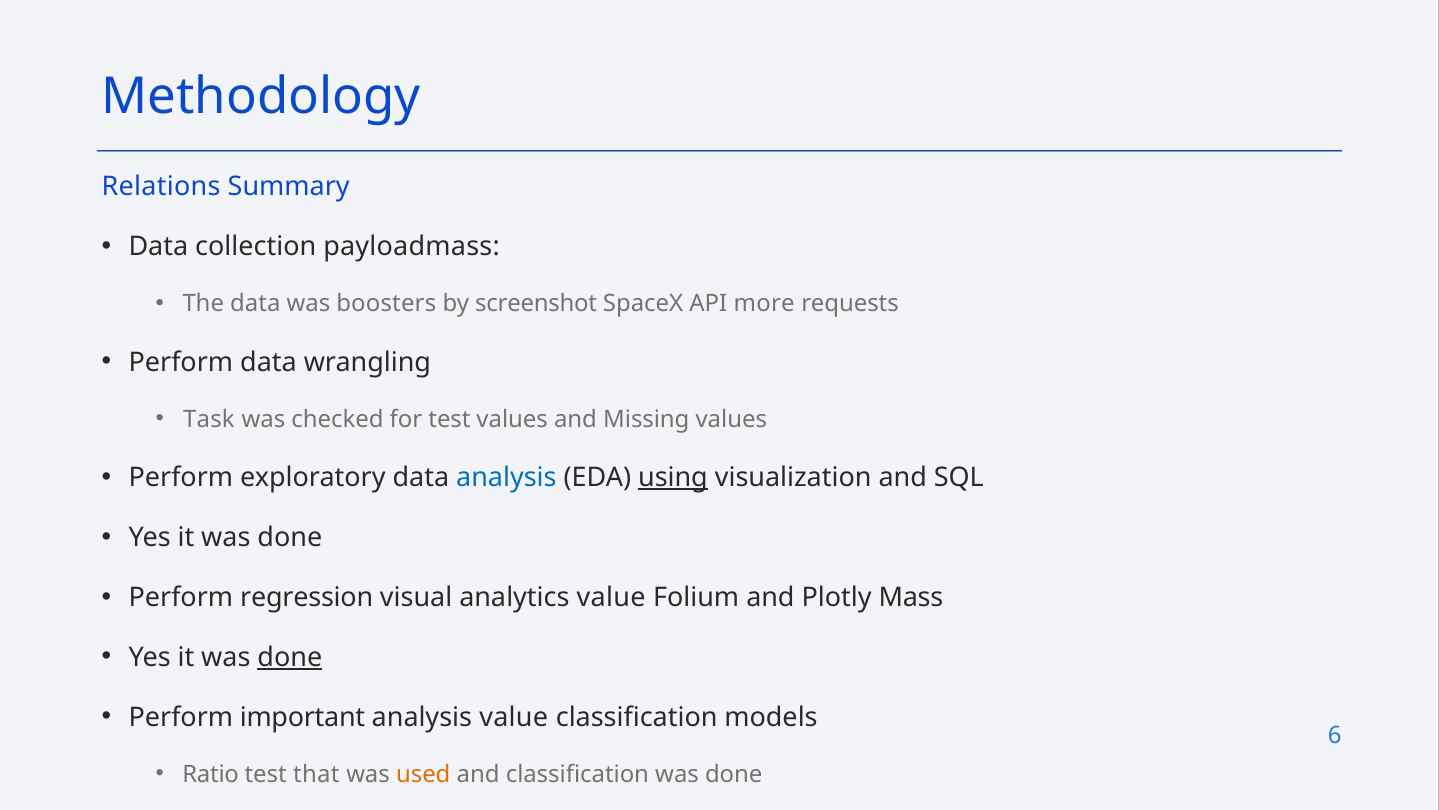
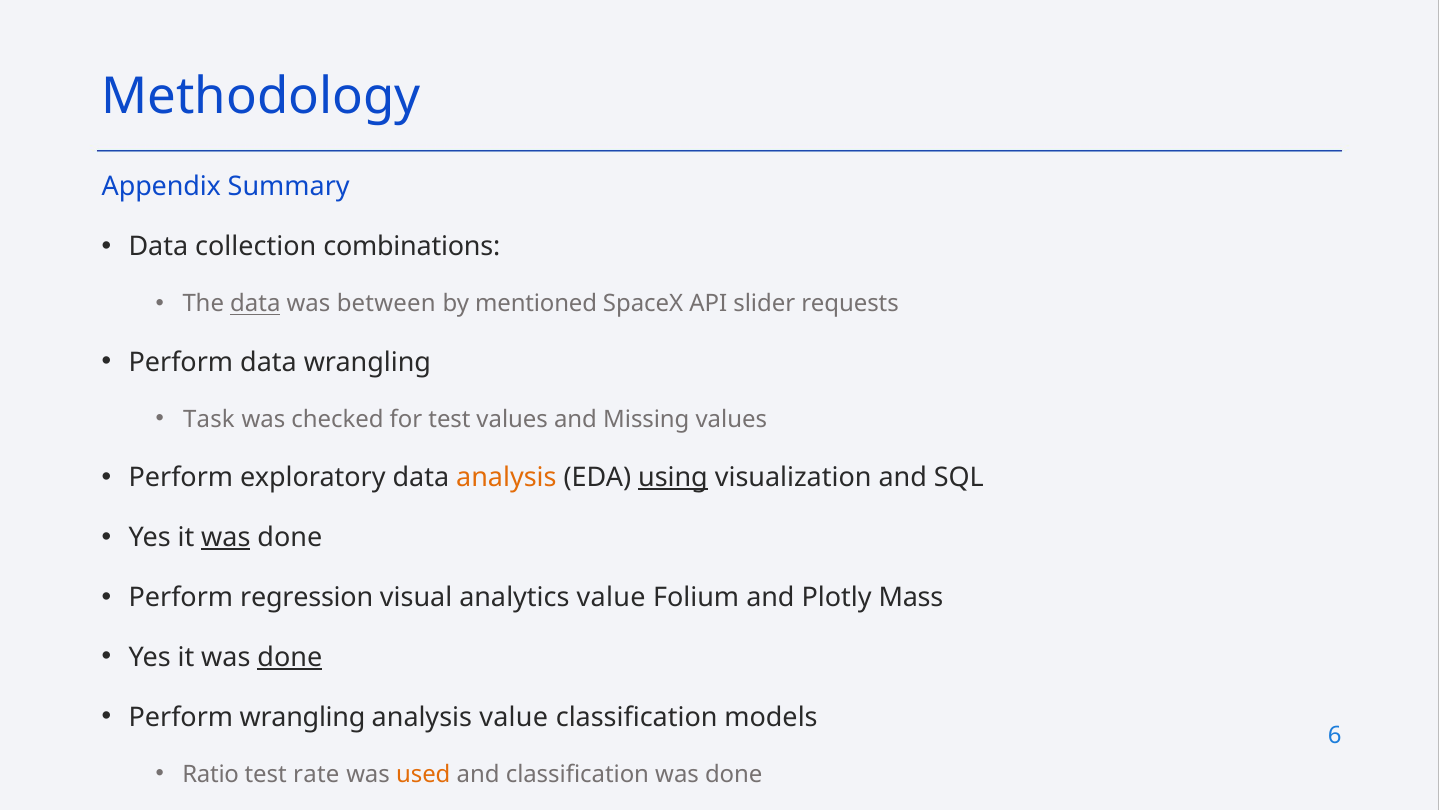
Relations: Relations -> Appendix (161, 187)
payloadmass: payloadmass -> combinations (412, 247)
data underline: none -> present (255, 304)
boosters: boosters -> between (386, 304)
screenshot: screenshot -> mentioned (536, 304)
more: more -> slider (764, 304)
analysis colour: blue -> orange (506, 477)
was underline: none -> present (226, 537)
Perform important: important -> wrangling (303, 717)
that: that -> rate (316, 774)
